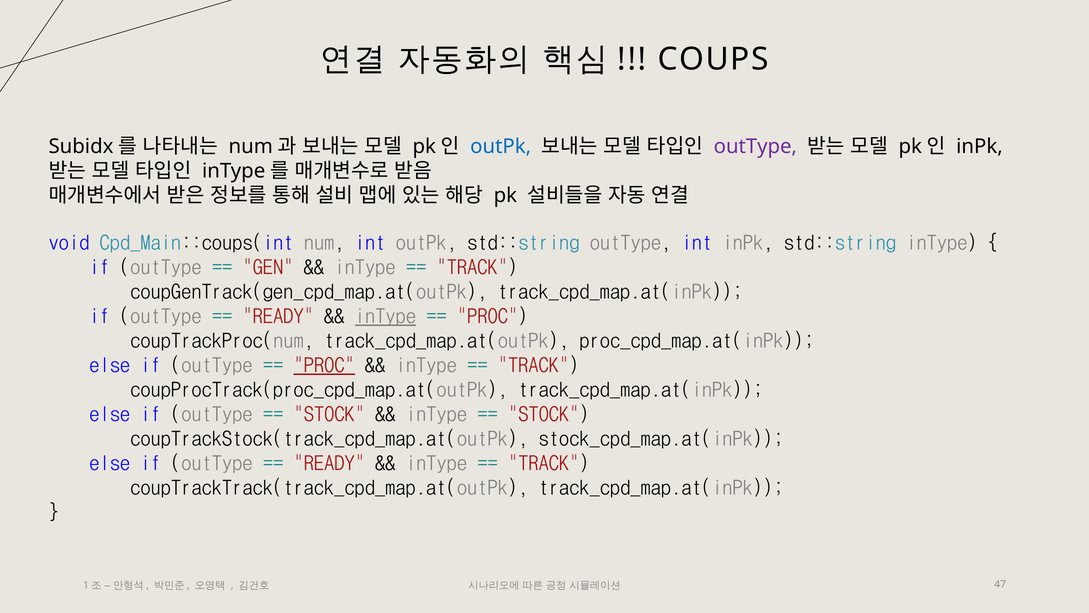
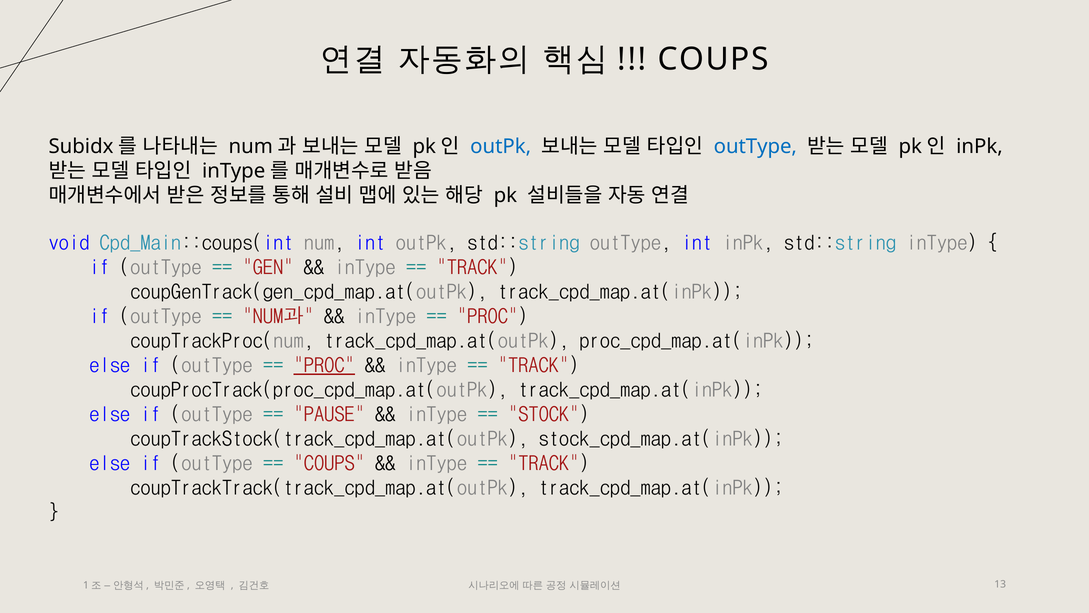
outType colour: purple -> blue (755, 146)
READY: READY -> NUM과 (278, 316)
inType underline: present -> none (385, 316)
STOCK: STOCK -> PAUSE (329, 414)
READY: READY -> COUPS (329, 463)
47: 47 -> 13 (1000, 584)
